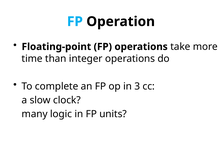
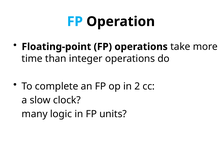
3: 3 -> 2 (137, 86)
